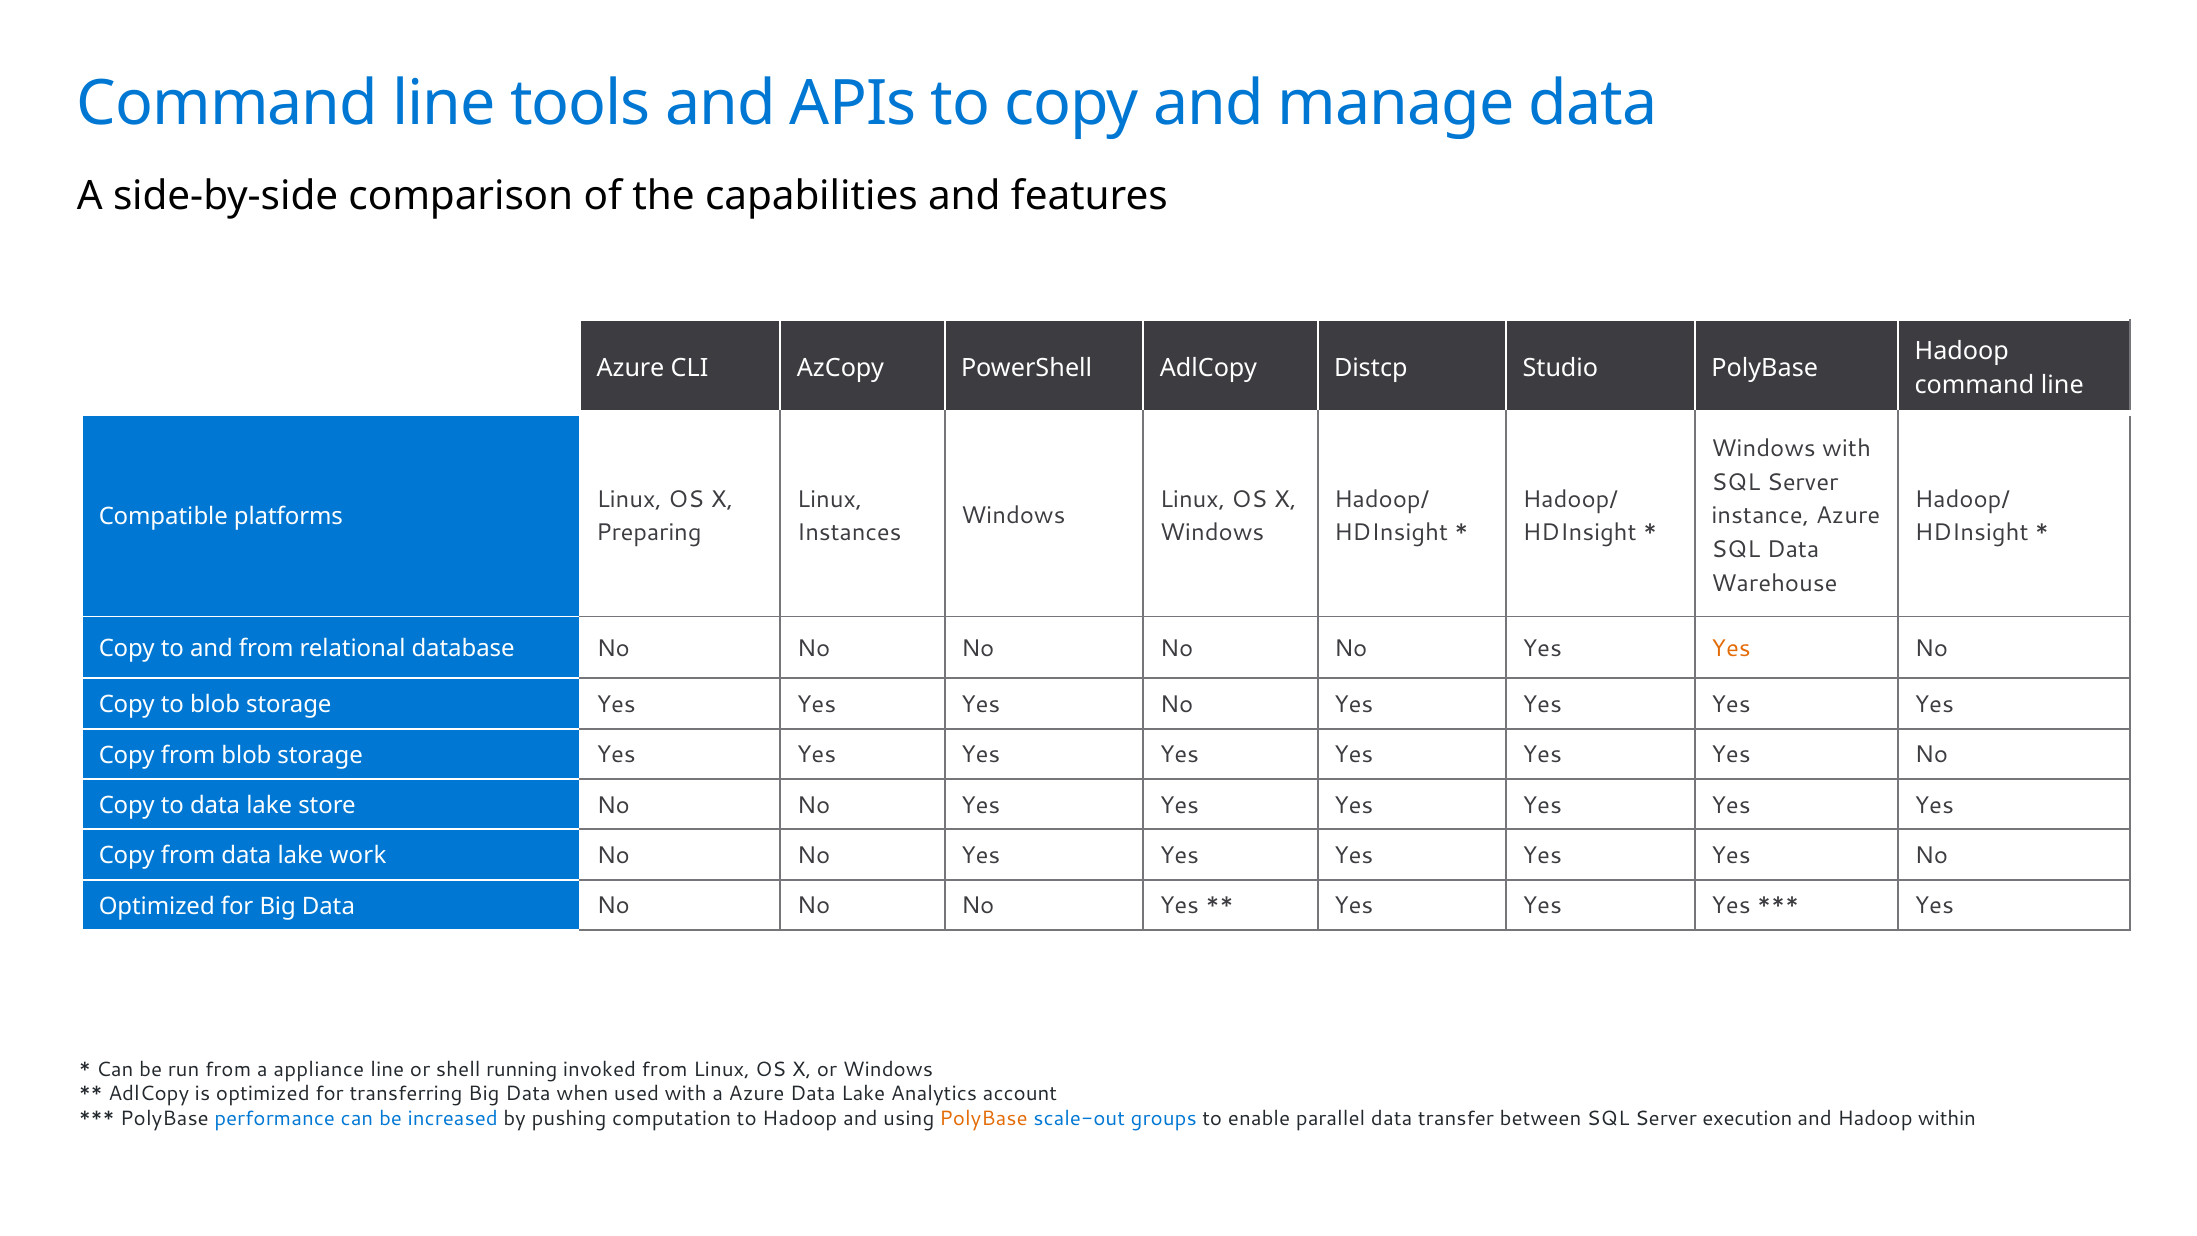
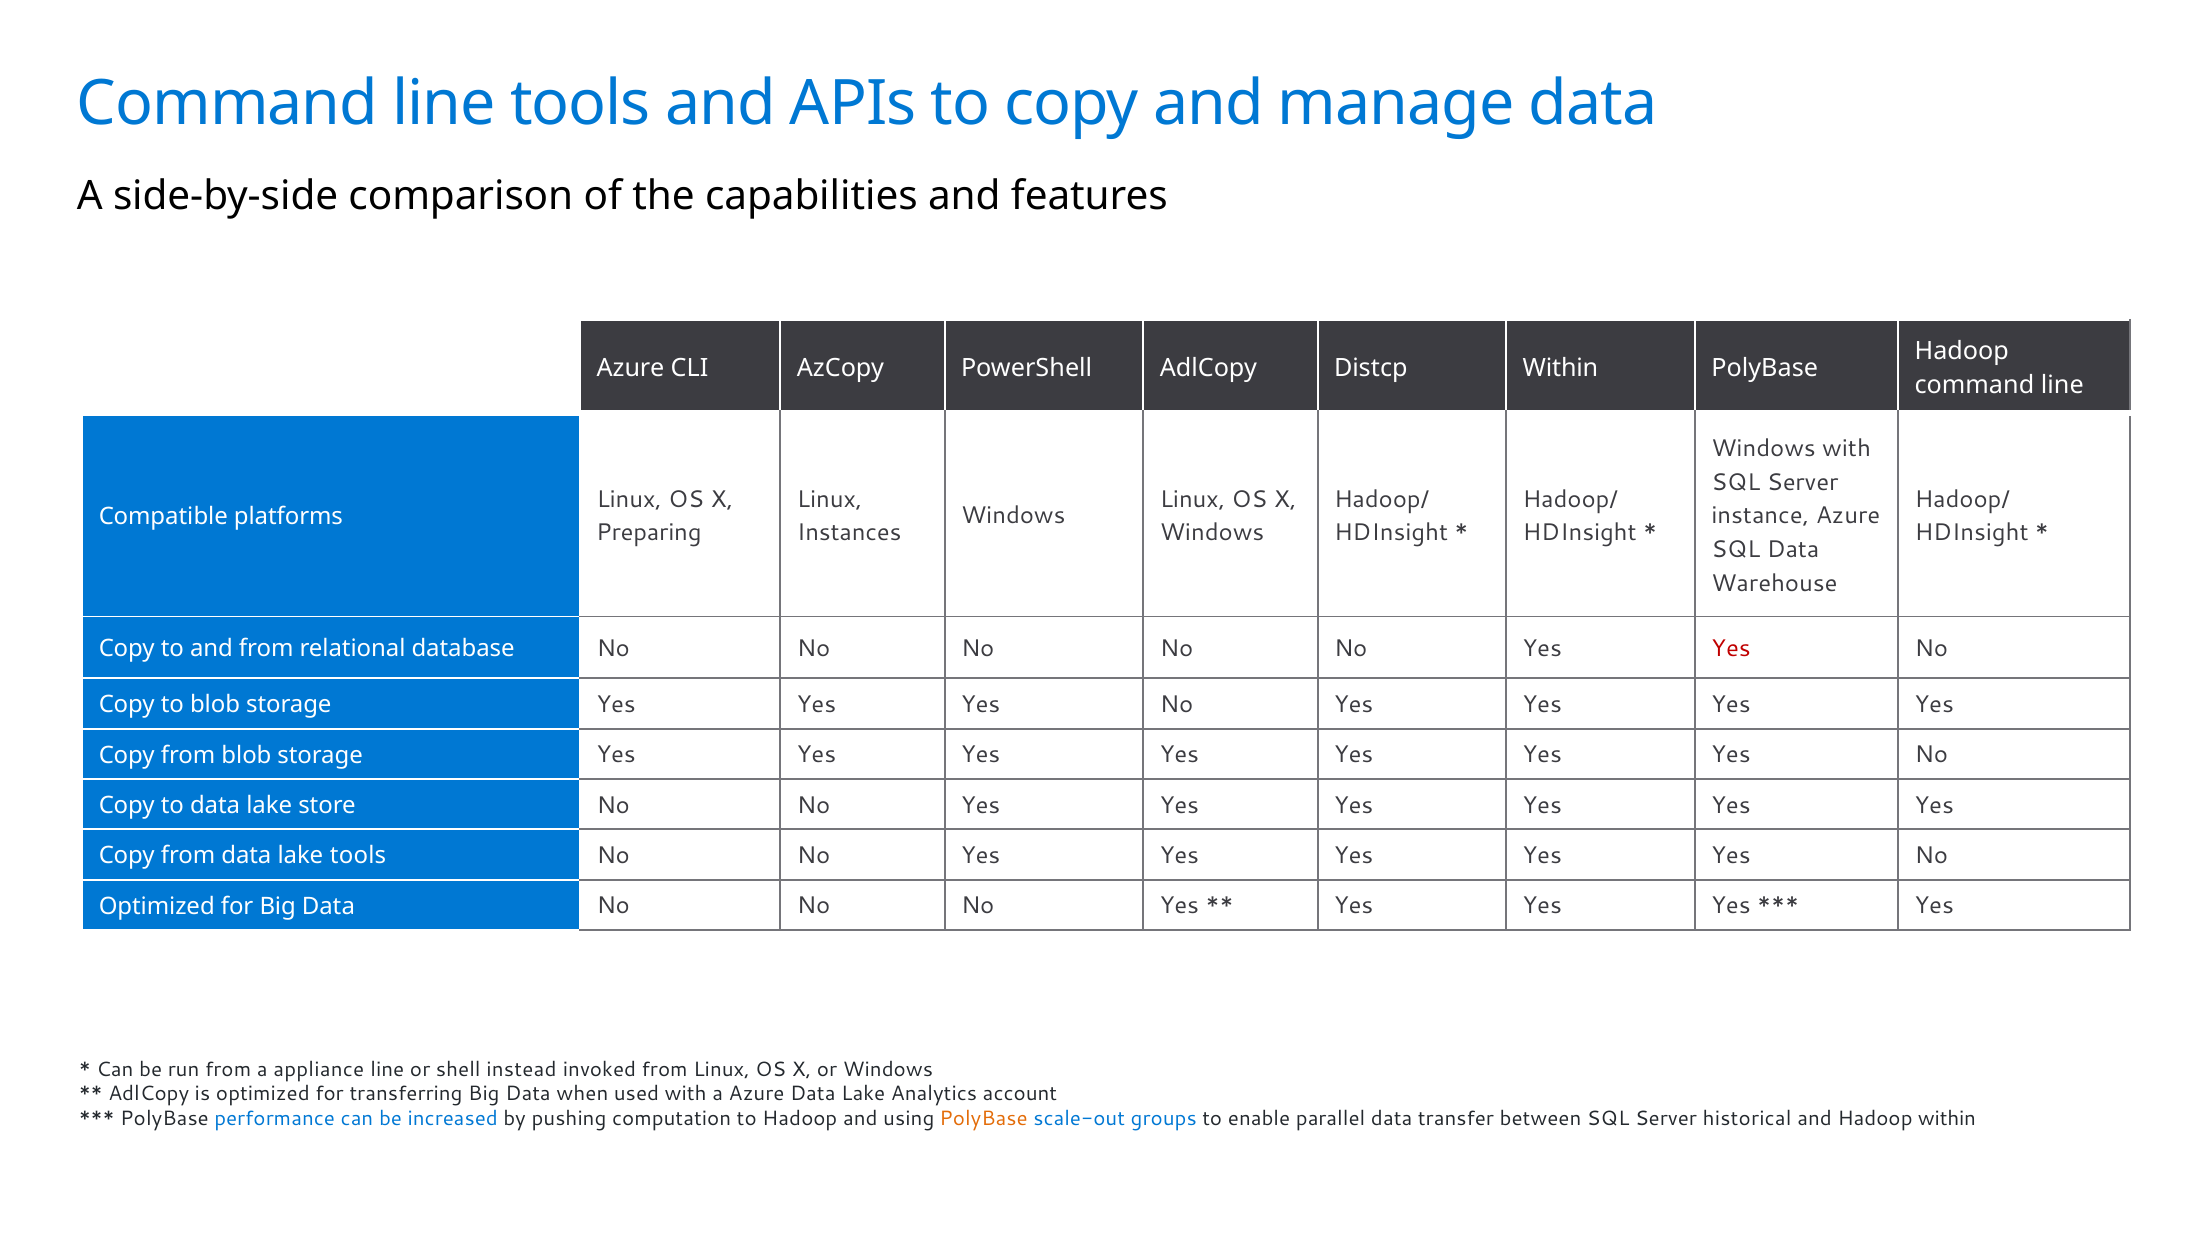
Distcp Studio: Studio -> Within (1560, 368)
Yes colour: orange -> red (1731, 649)
lake work: work -> tools (358, 856)
running: running -> instead (522, 1069)
execution: execution -> historical (1747, 1119)
